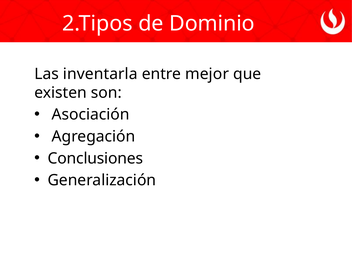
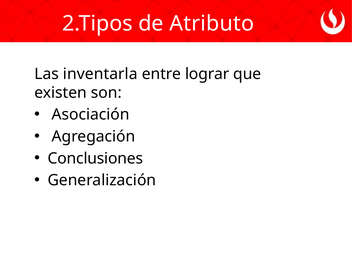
Dominio: Dominio -> Atributo (212, 23)
mejor: mejor -> lograr (207, 74)
